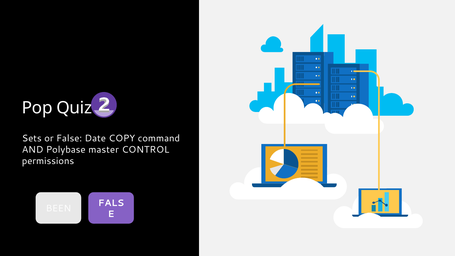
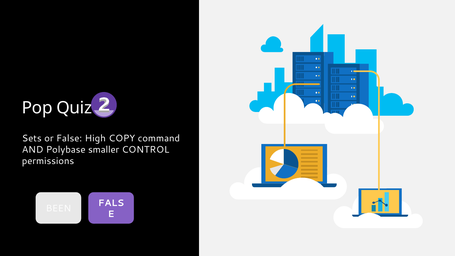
Date: Date -> High (95, 138)
master: master -> smaller (104, 150)
